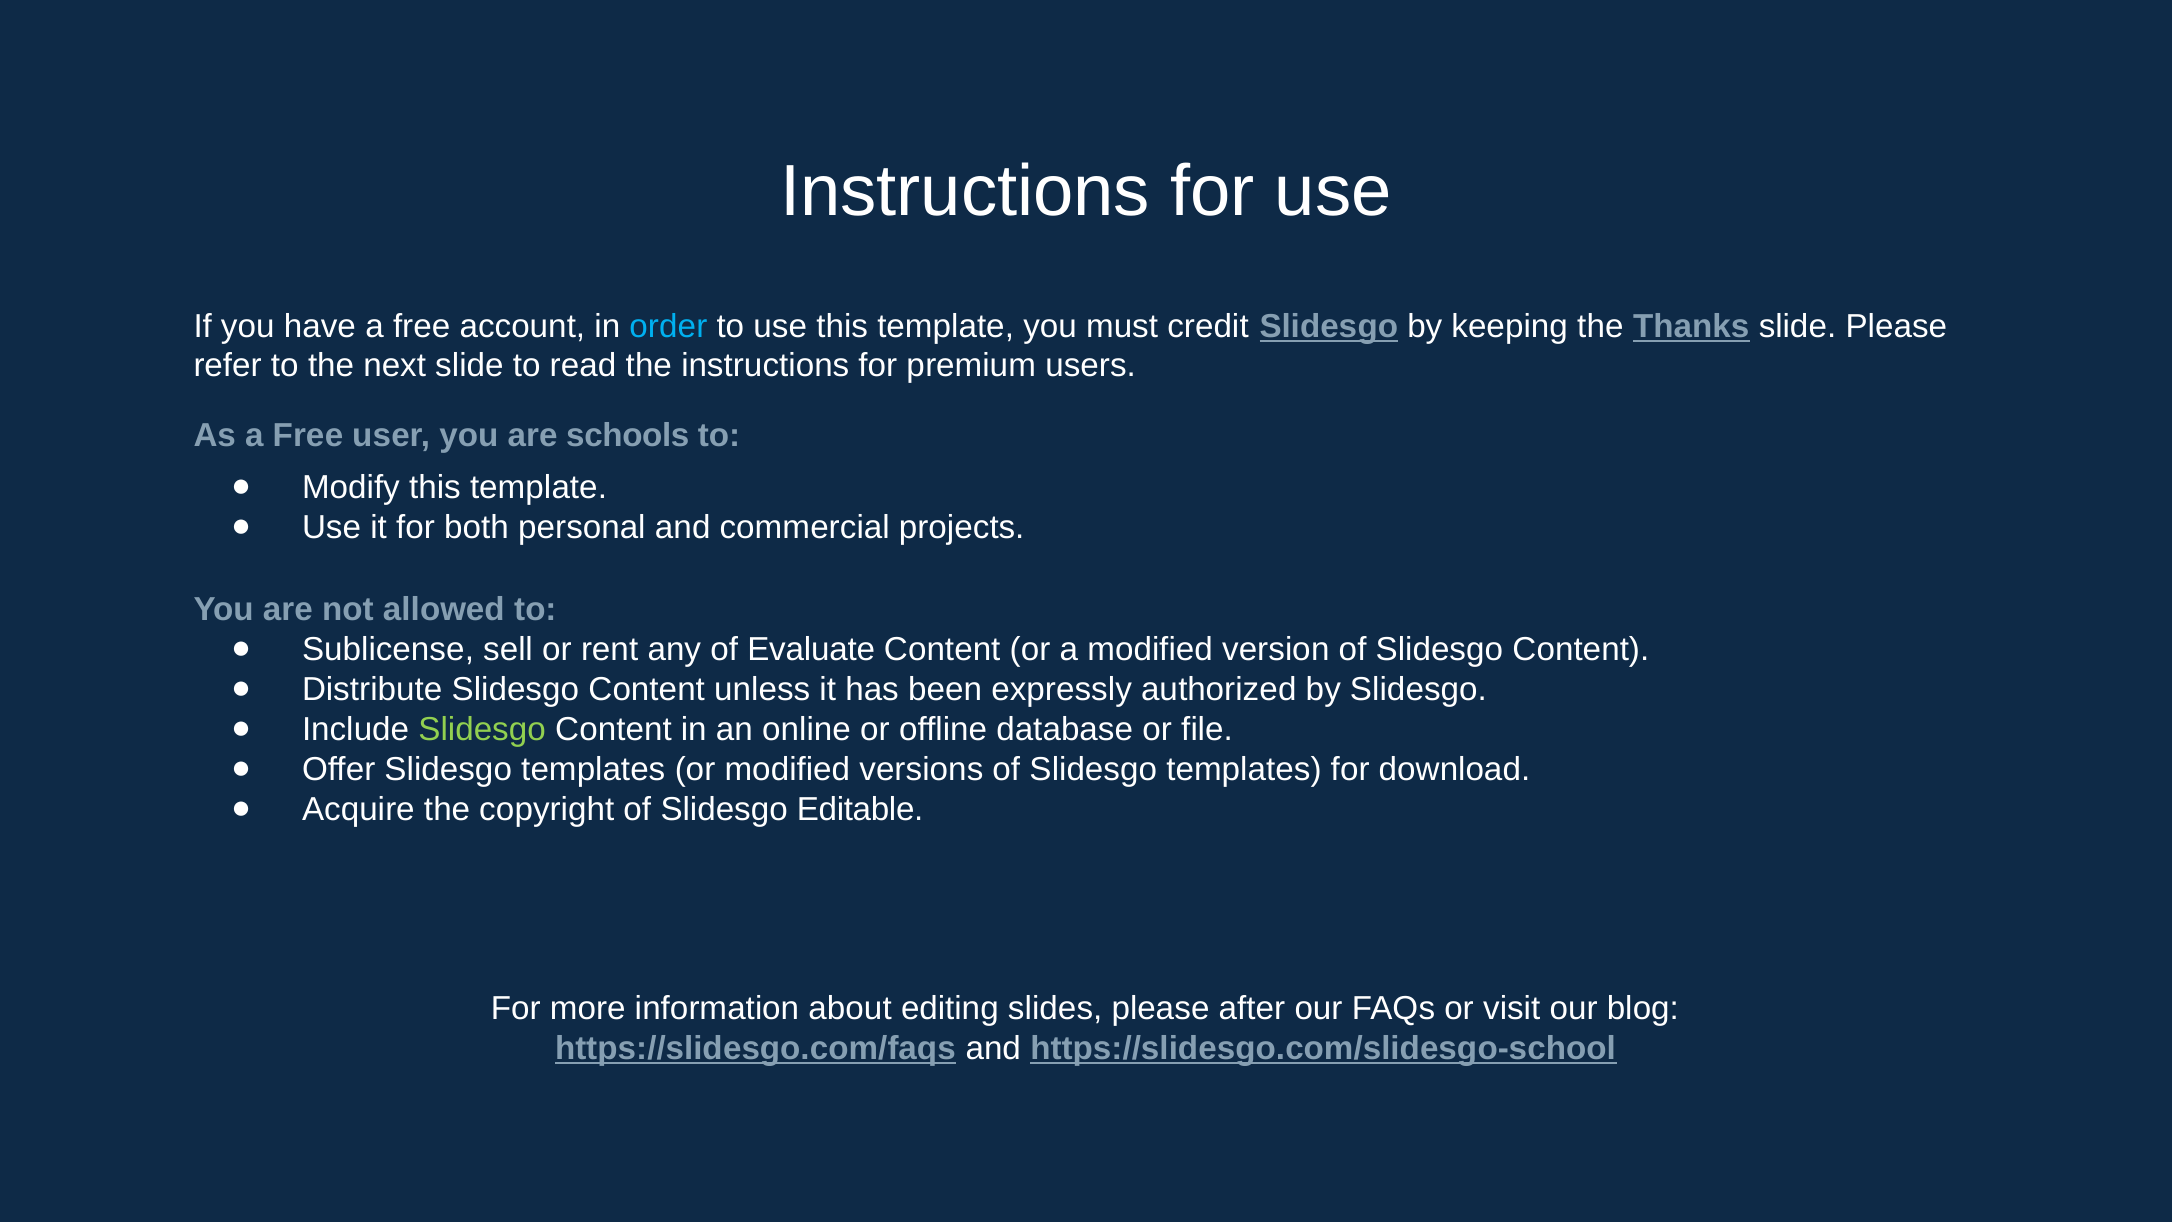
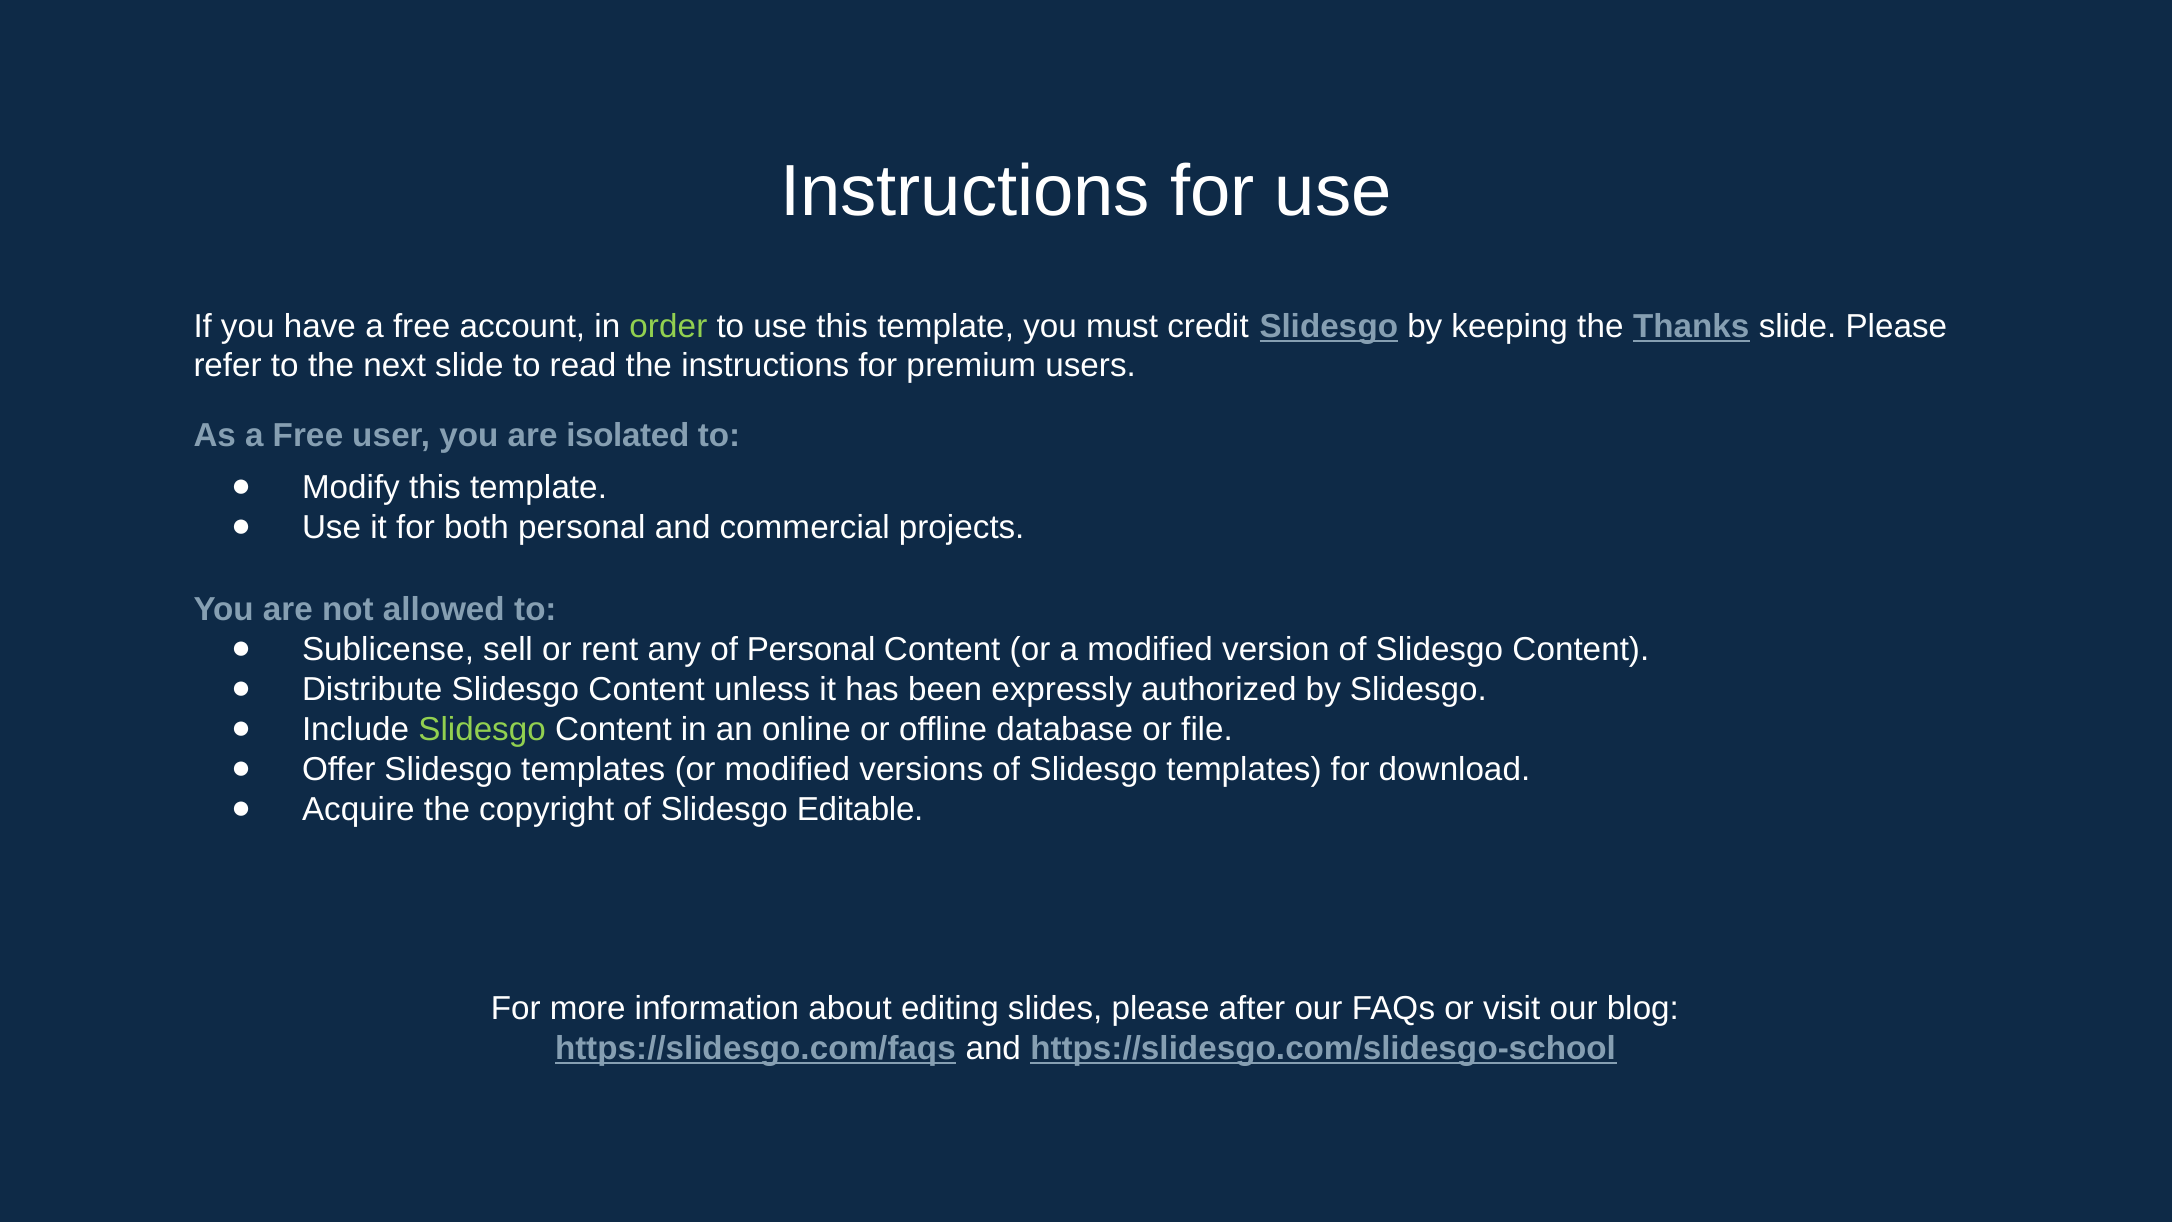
order colour: light blue -> light green (668, 326)
schools: schools -> isolated (628, 436)
of Evaluate: Evaluate -> Personal (811, 650)
